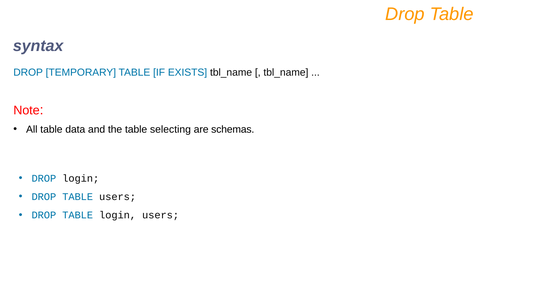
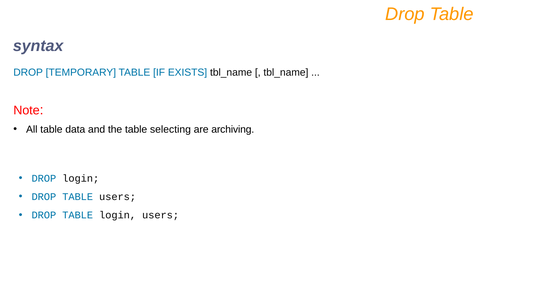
schemas: schemas -> archiving (233, 129)
